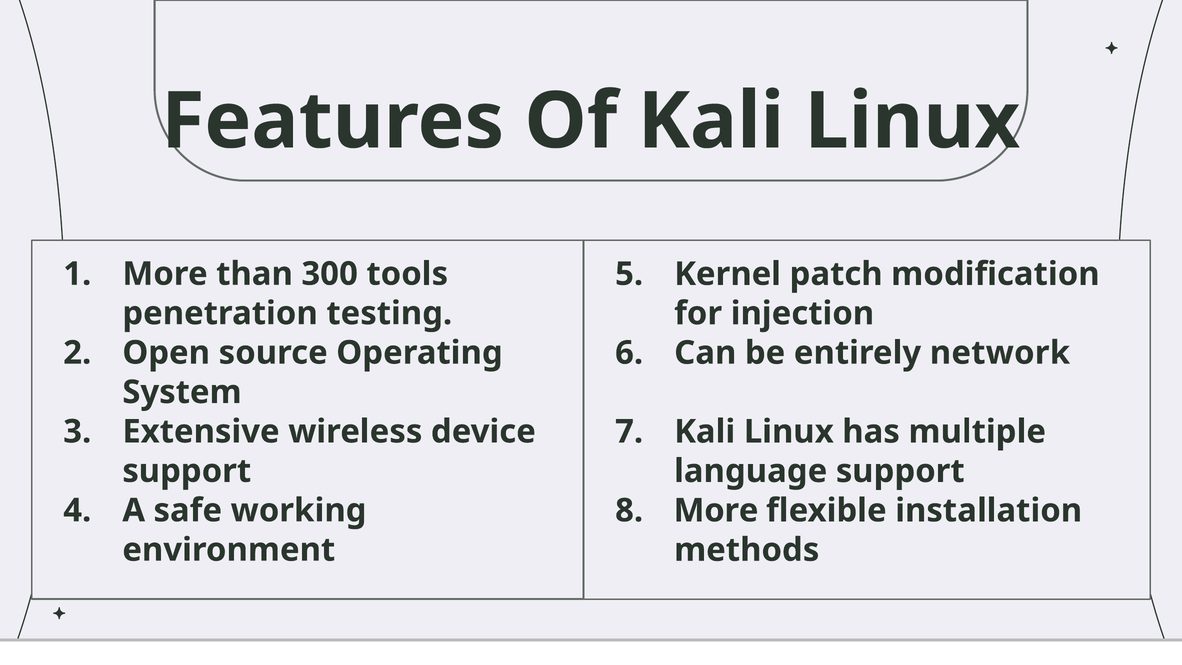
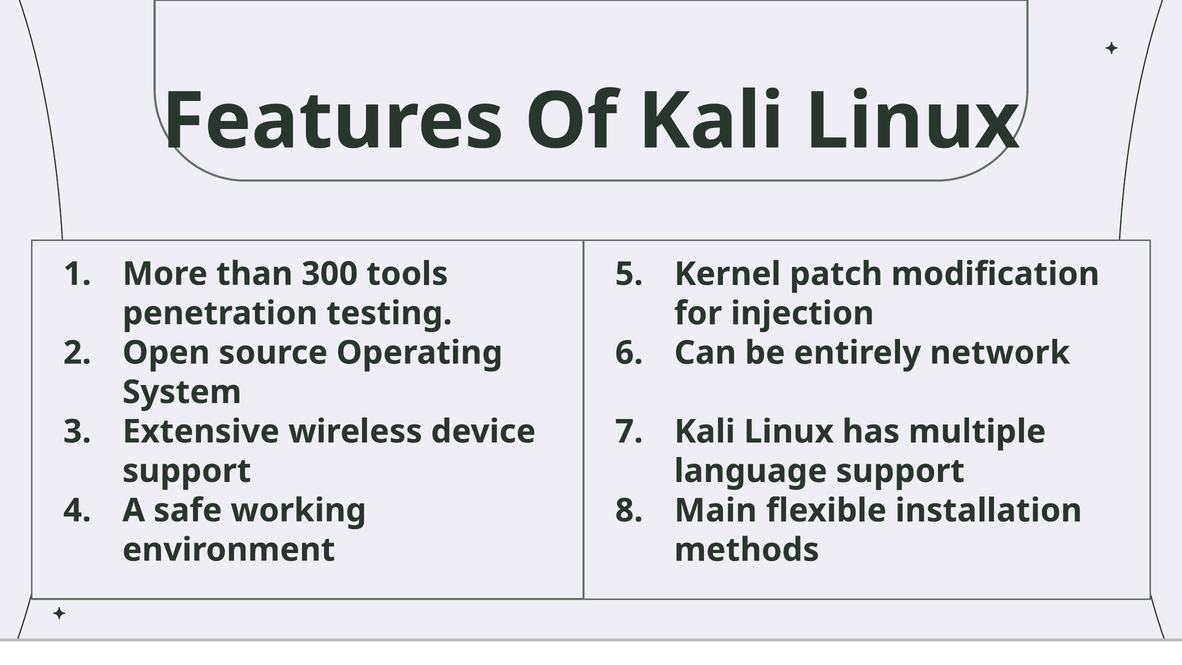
More: More -> Main (716, 510)
